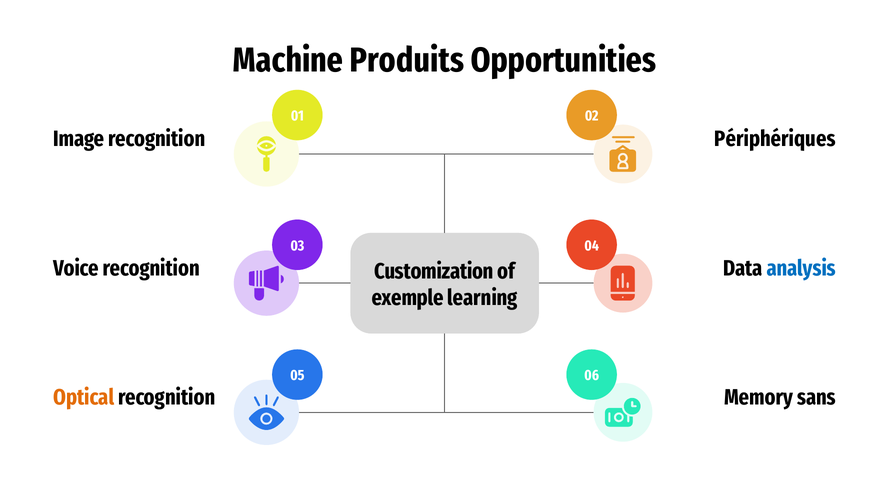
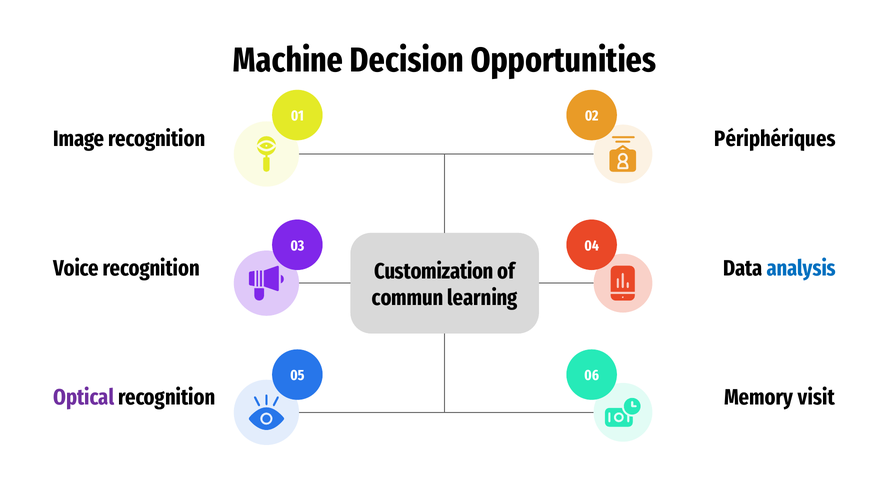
Produits: Produits -> Decision (407, 60)
exemple: exemple -> commun (408, 298)
Optical colour: orange -> purple (84, 397)
sans: sans -> visit (816, 397)
